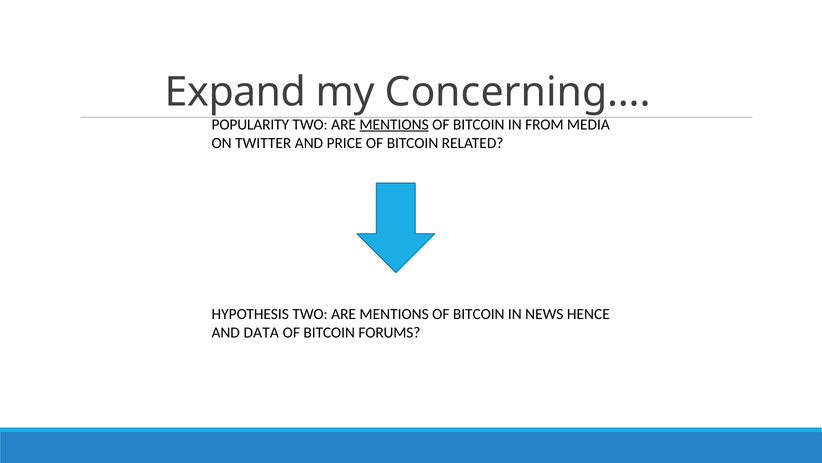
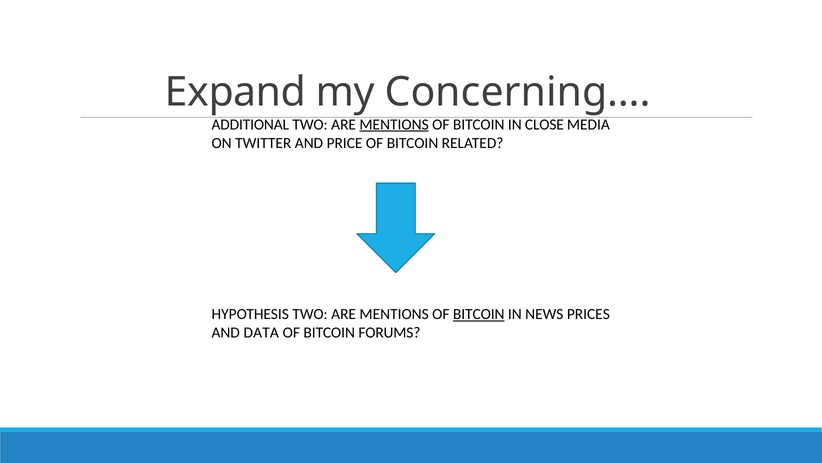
POPULARITY: POPULARITY -> ADDITIONAL (250, 124)
FROM: FROM -> CLOSE (544, 124)
BITCOIN underline: none -> present (479, 314)
HENCE: HENCE -> PRICES (588, 314)
